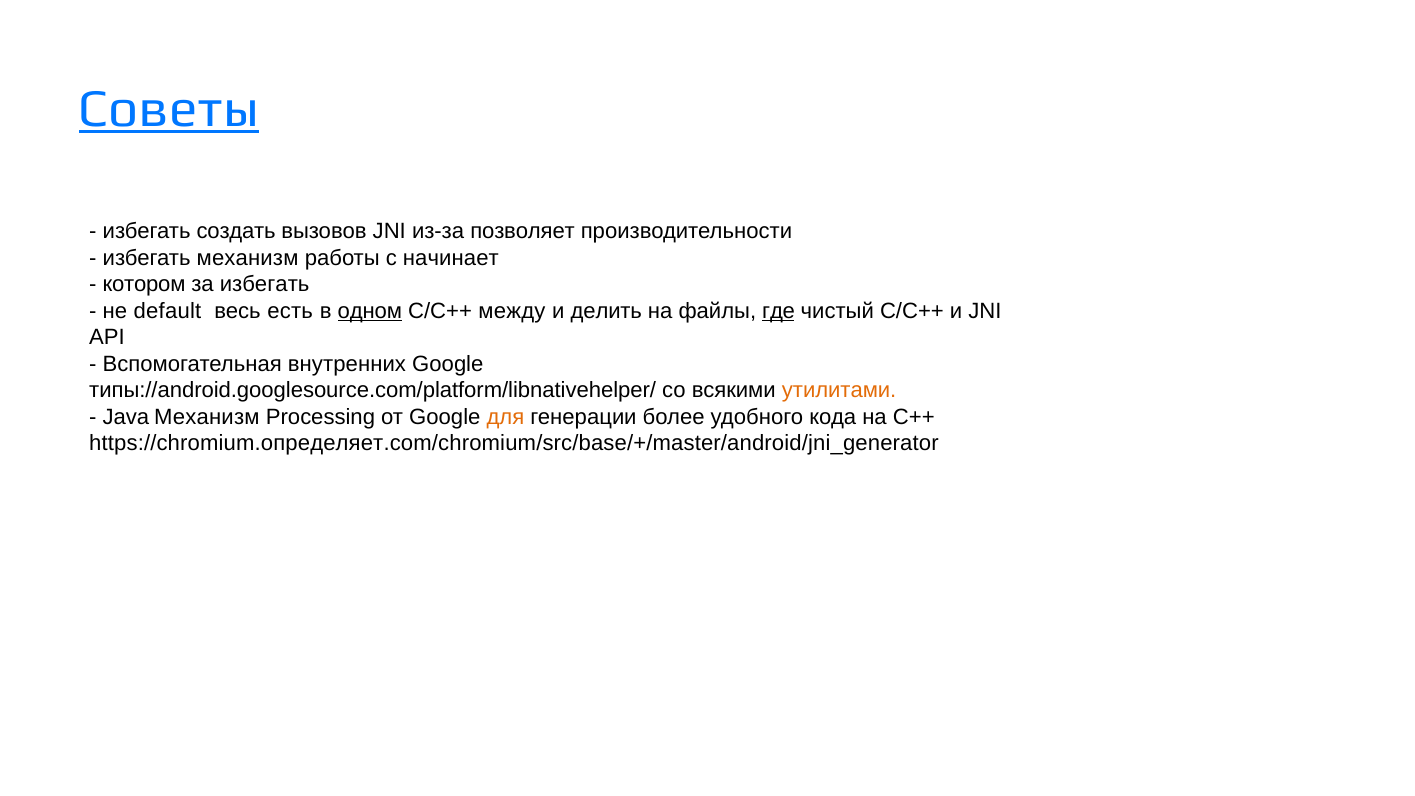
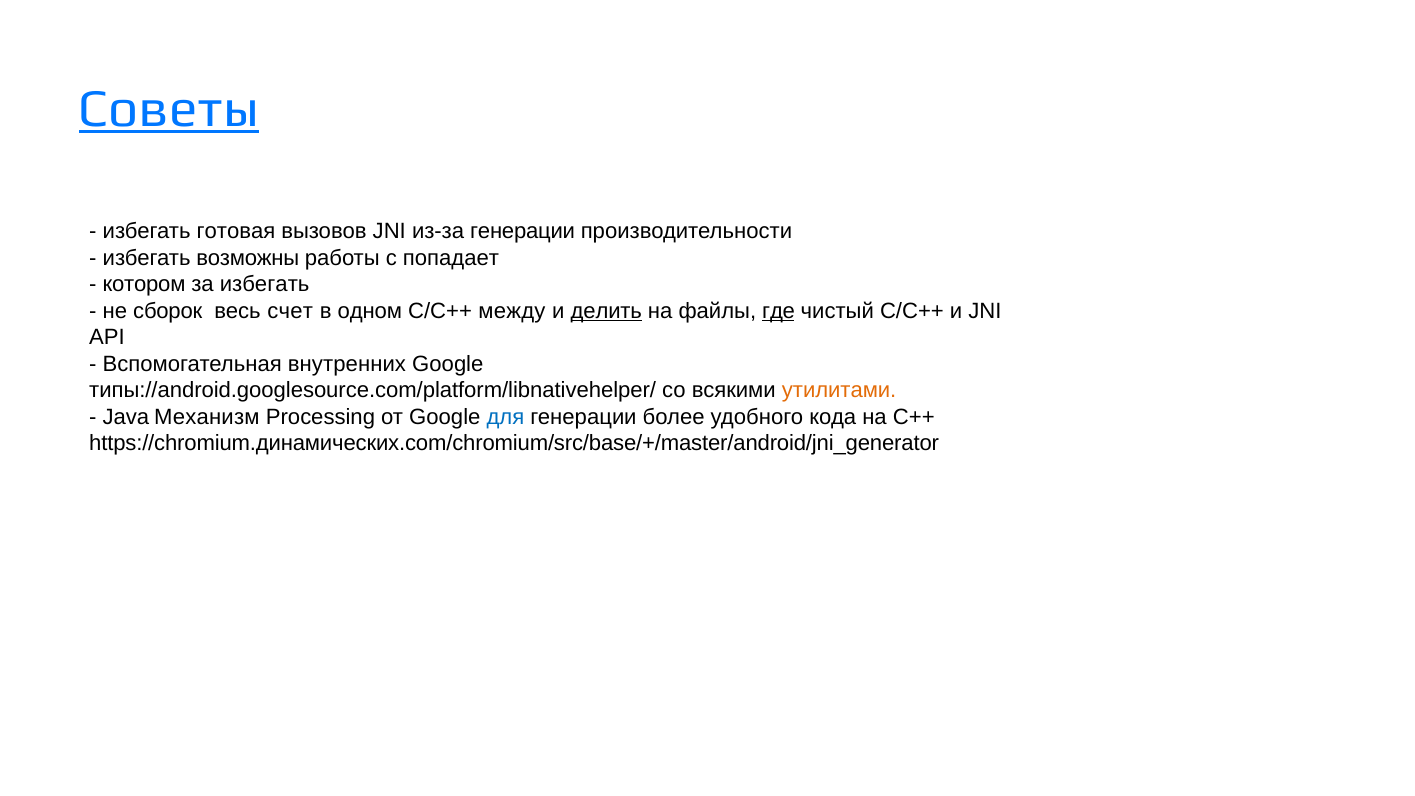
создать: создать -> готовая (236, 231)
из-за позволяет: позволяет -> генерации (523, 231)
избегать механизм: механизм -> возможны (248, 258)
начинает: начинает -> попадает (451, 258)
default: default -> сборок (168, 311)
есть: есть -> счет (290, 311)
одном underline: present -> none (370, 311)
делить underline: none -> present (606, 311)
для colour: orange -> blue (505, 417)
https://chromium.определяет.com/chromium/src/base/+/master/android/jni_generator: https://chromium.определяет.com/chromium/src/base/+/master/android/jni_generator -> https://chromium.динамических.com/chromium/src/base/+/master/android/jni_generator (514, 443)
